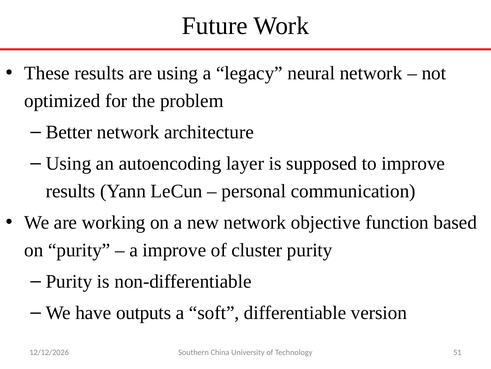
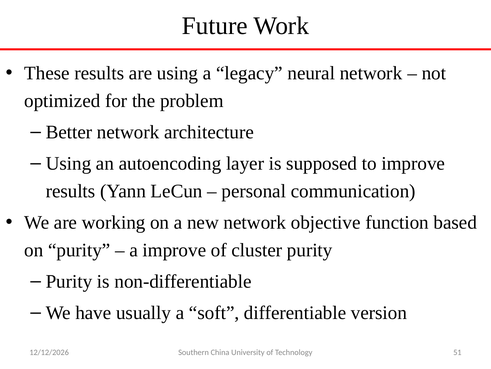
outputs: outputs -> usually (144, 312)
